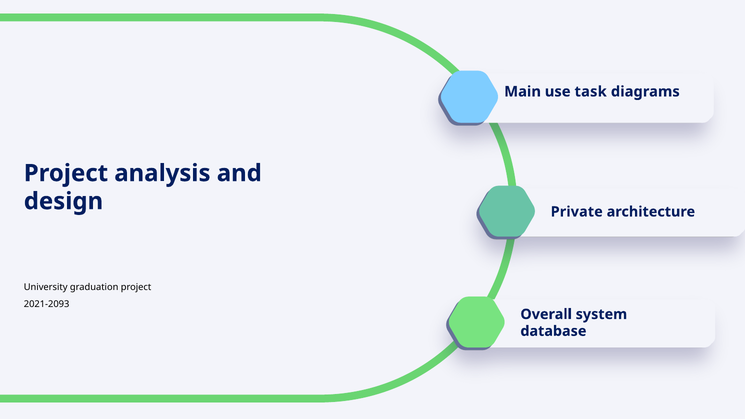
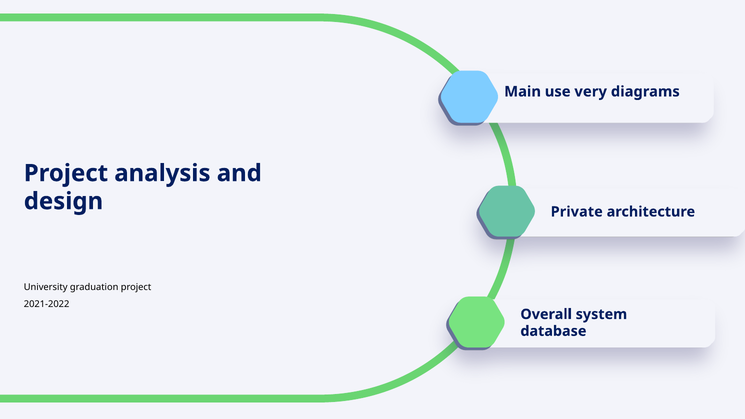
task: task -> very (591, 92)
2021-2093: 2021-2093 -> 2021-2022 (47, 304)
